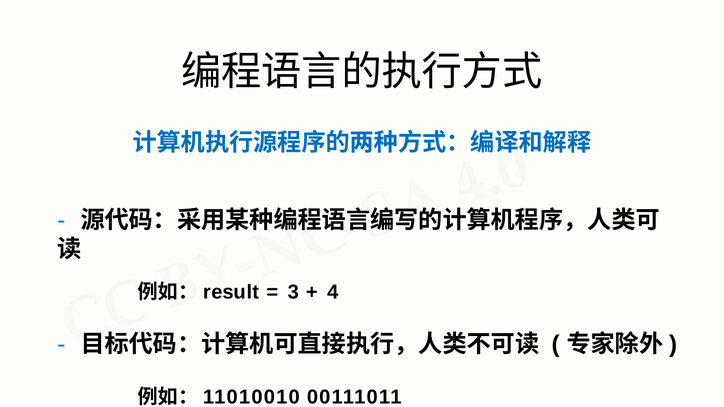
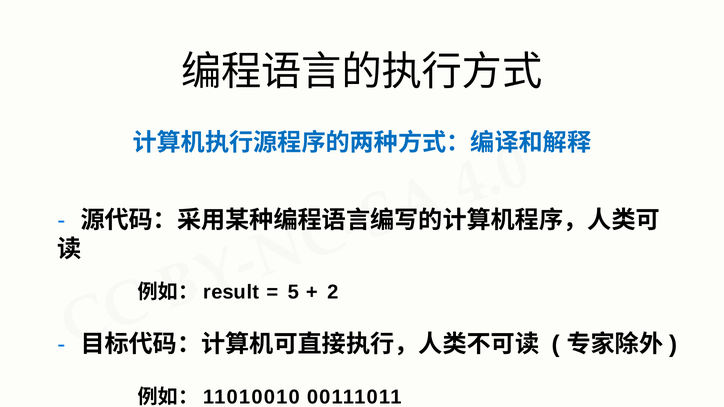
3: 3 -> 5 (293, 292)
4: 4 -> 2 (333, 292)
